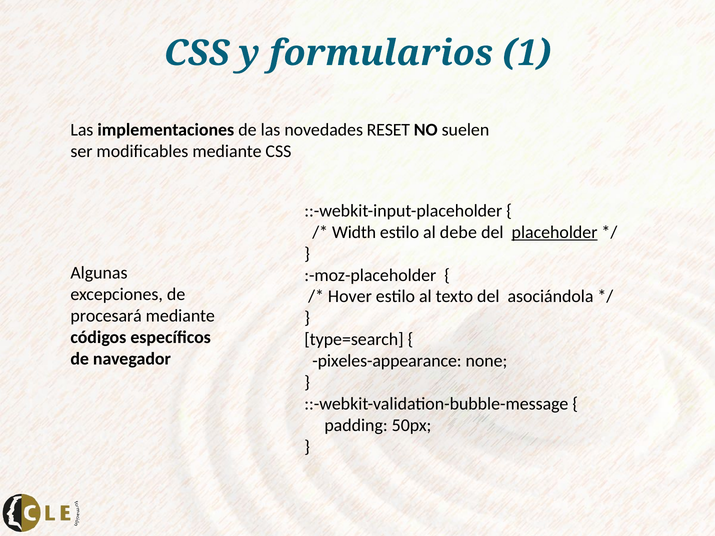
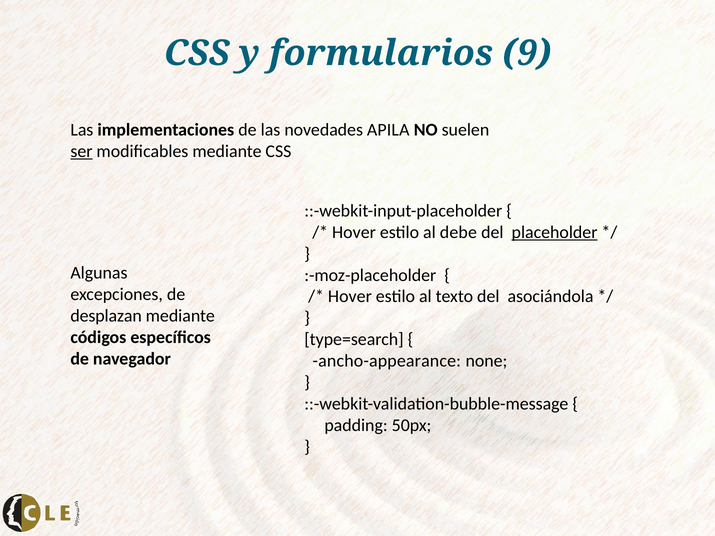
1: 1 -> 9 (527, 53)
RESET: RESET -> APILA (388, 130)
ser underline: none -> present (81, 151)
Width: Width -> Hover (354, 232)
procesará: procesará -> desplazan (106, 316)
pixeles-appearance: pixeles-appearance -> ancho-appearance (387, 361)
